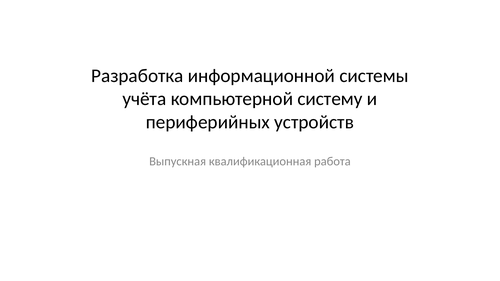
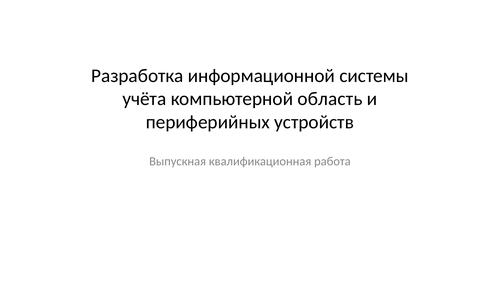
систему: систему -> область (330, 99)
